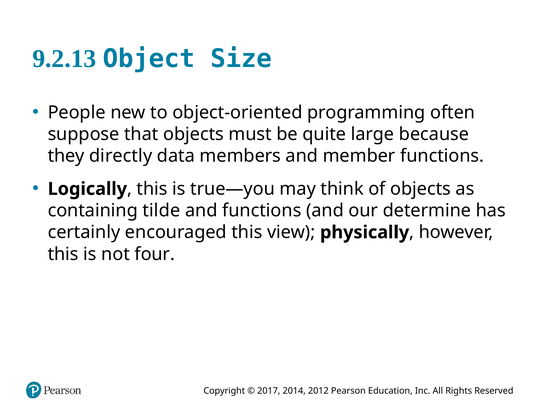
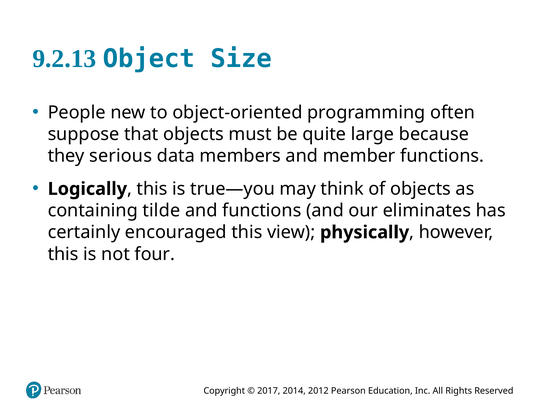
directly: directly -> serious (121, 156)
determine: determine -> eliminates (427, 210)
